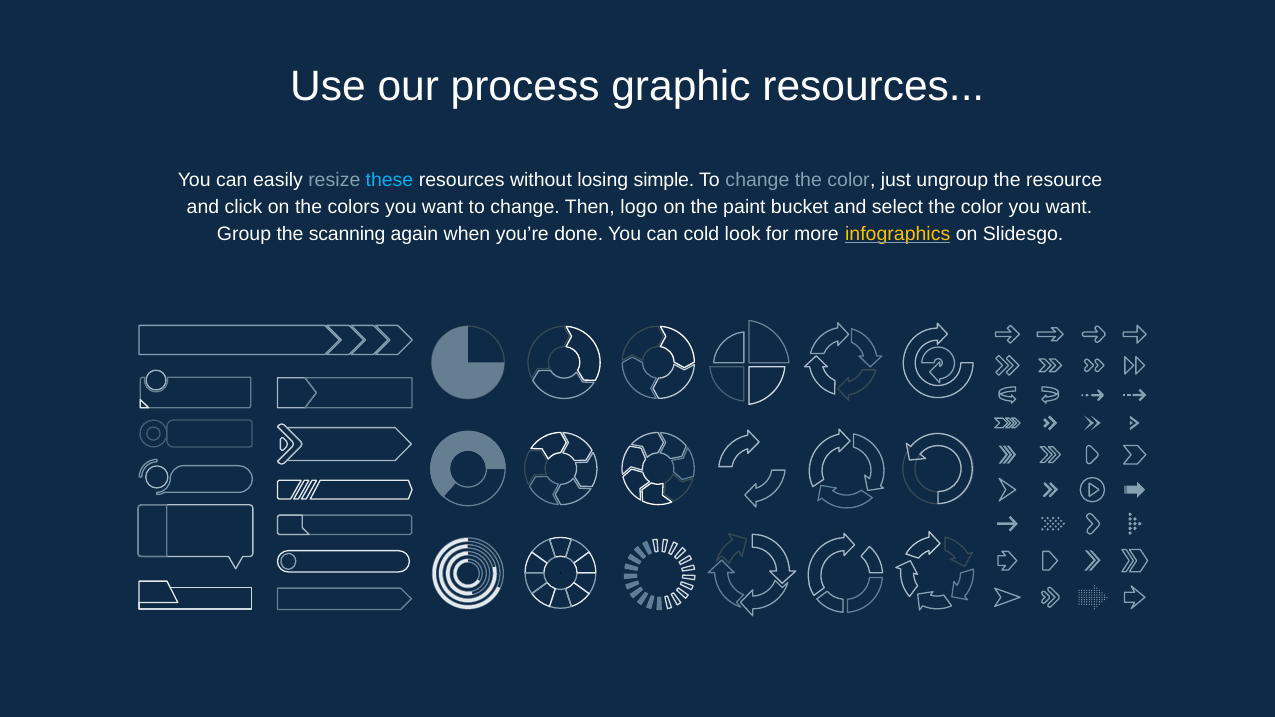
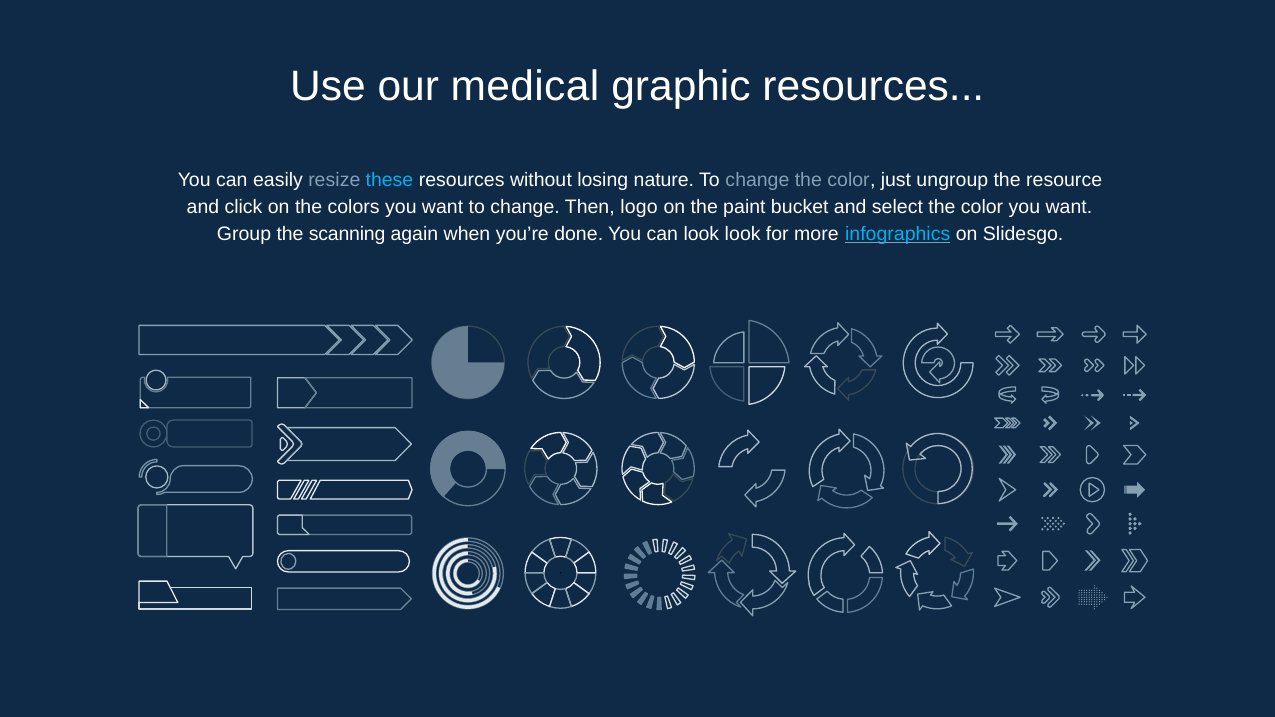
process: process -> medical (525, 86)
simple: simple -> nature (664, 180)
can cold: cold -> look (701, 234)
infographics colour: yellow -> light blue (898, 234)
